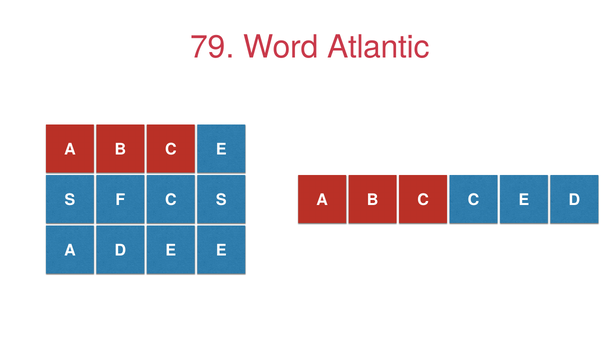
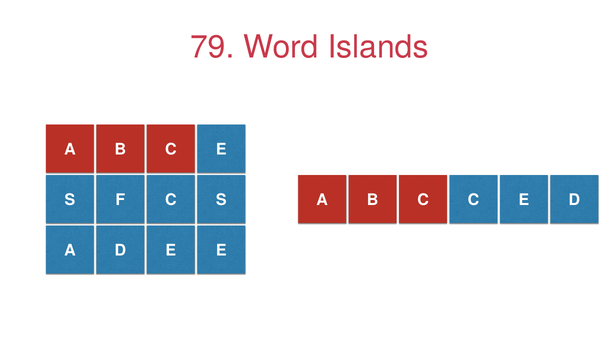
Atlantic: Atlantic -> Islands (378, 47)
